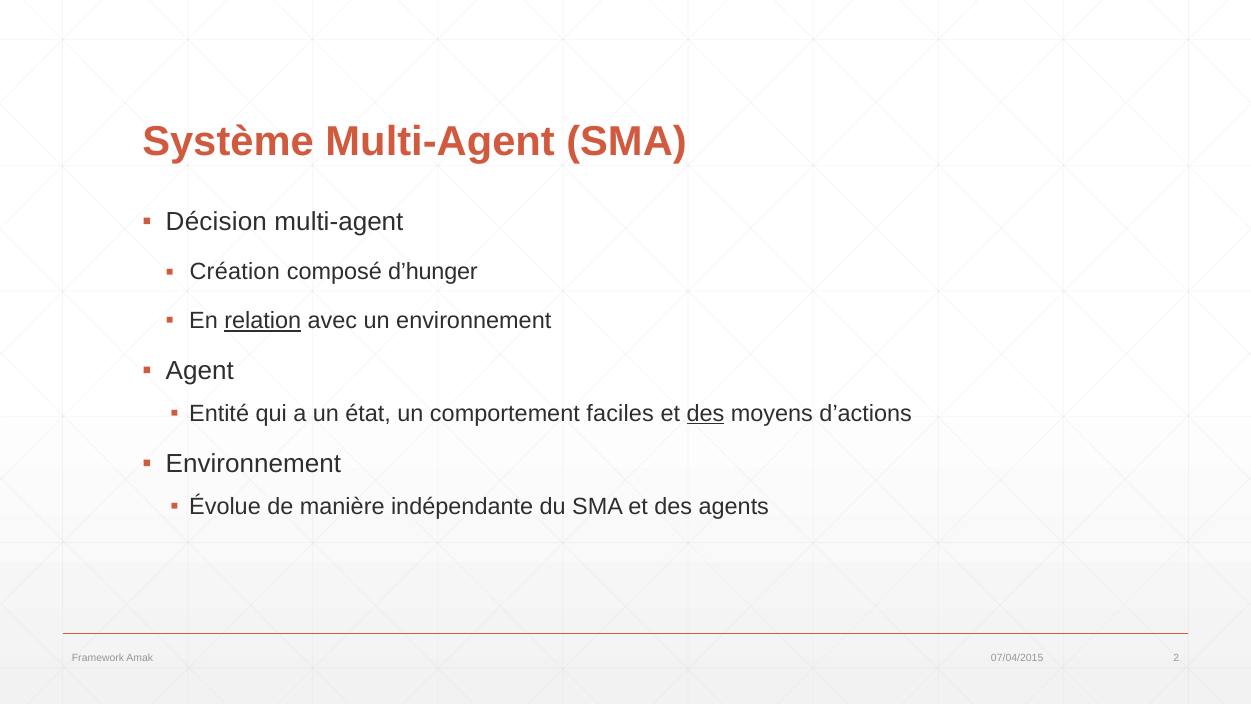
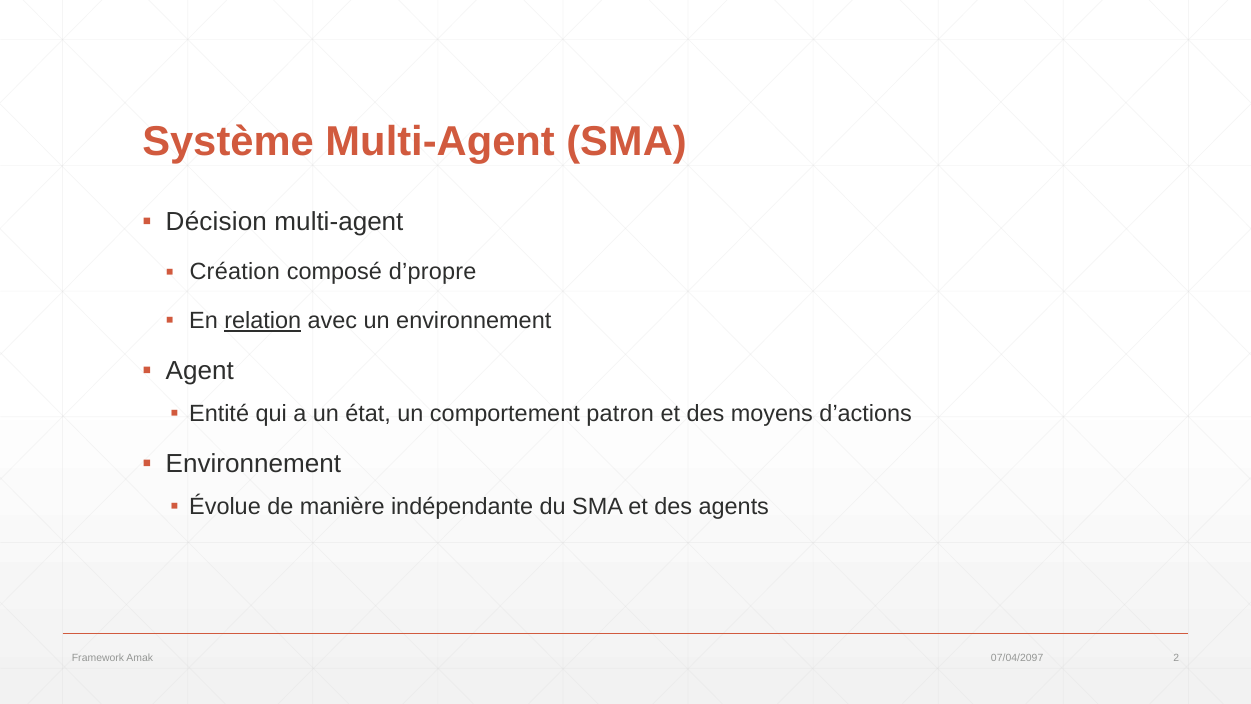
d’hunger: d’hunger -> d’propre (433, 272)
faciles: faciles -> patron (620, 413)
des underline: present -> none (706, 413)
07/04/2015: 07/04/2015 -> 07/04/2097 (1017, 657)
